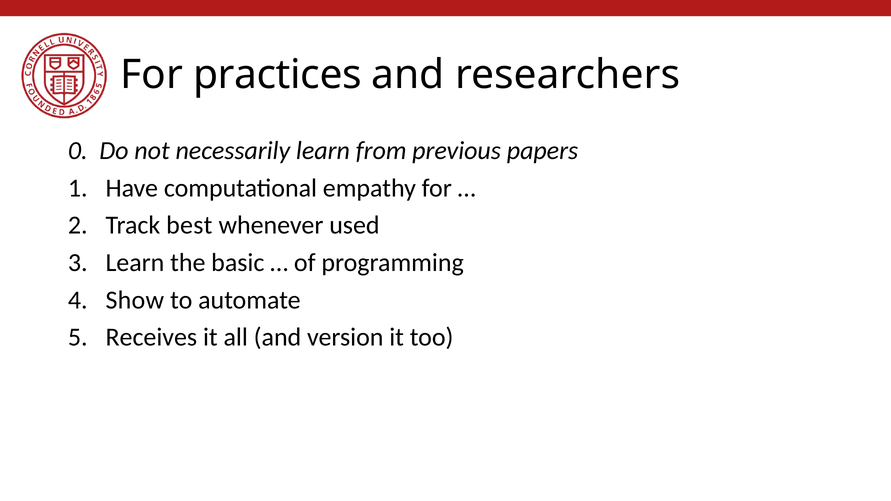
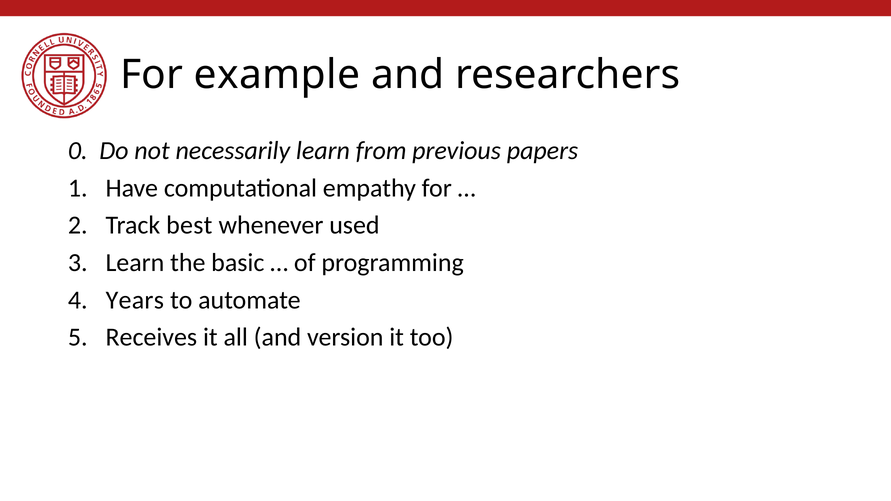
practices: practices -> example (277, 75)
Show: Show -> Years (135, 300)
